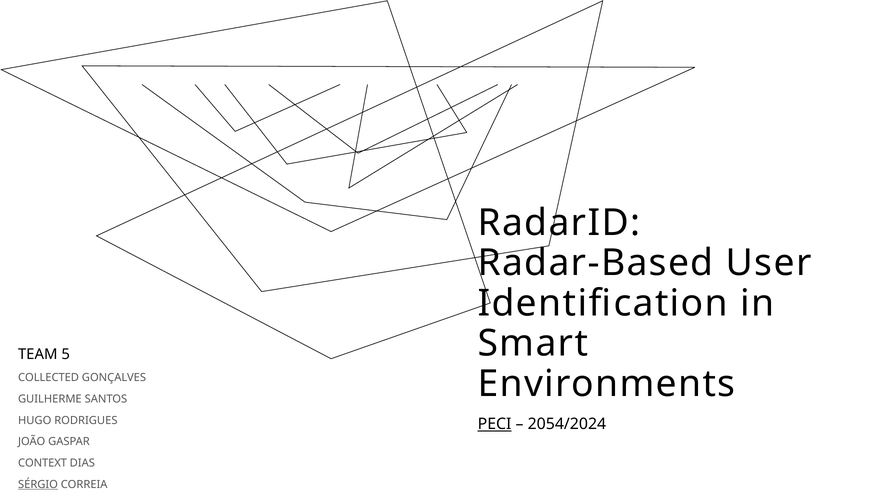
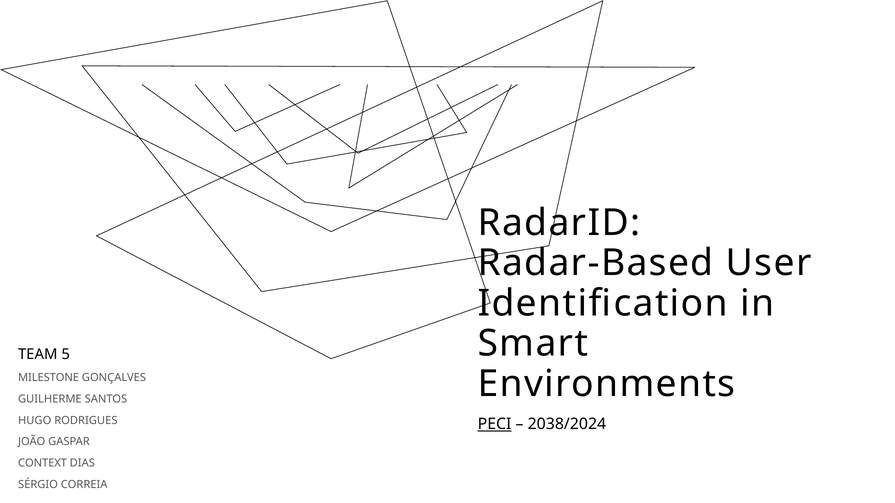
COLLECTED: COLLECTED -> MILESTONE (49, 378)
2054/2024: 2054/2024 -> 2038/2024 (567, 425)
SÉRGIO underline: present -> none (38, 485)
